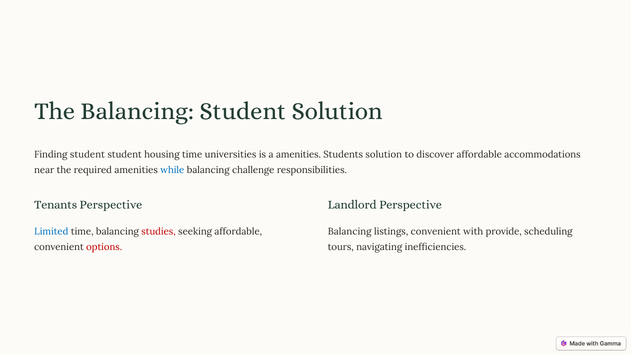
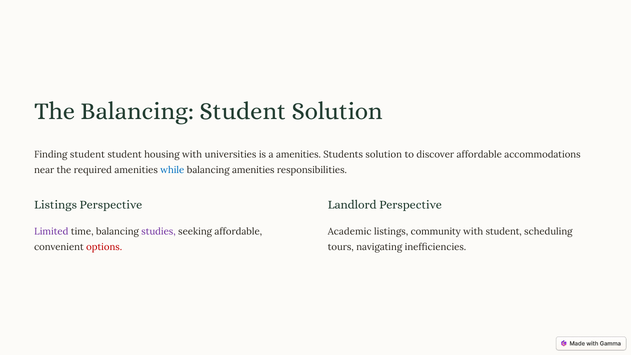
housing time: time -> with (192, 154)
balancing challenge: challenge -> amenities (253, 170)
Tenants: Tenants -> Listings (56, 205)
Limited colour: blue -> purple (51, 232)
studies colour: red -> purple (159, 232)
Balancing: Balancing -> Academic (350, 232)
listings convenient: convenient -> community (436, 232)
with provide: provide -> student (504, 232)
